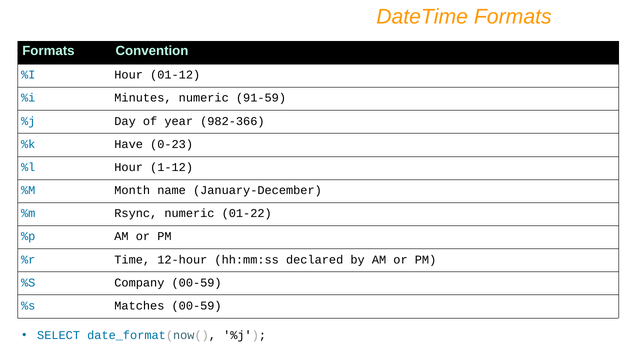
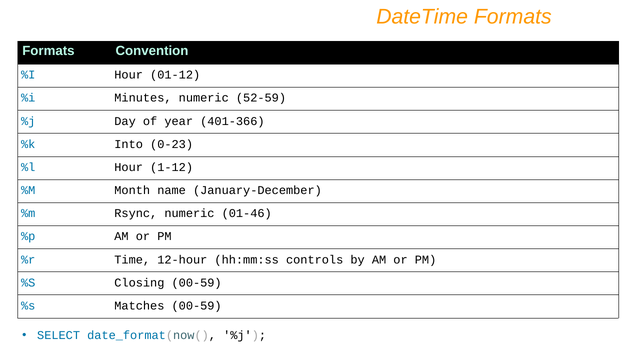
91-59: 91-59 -> 52-59 (261, 98)
982-366: 982-366 -> 401-366 (232, 121)
Have: Have -> Into (129, 144)
01-22: 01-22 -> 01-46 (247, 213)
declared: declared -> controls (315, 259)
Company: Company -> Closing (139, 282)
